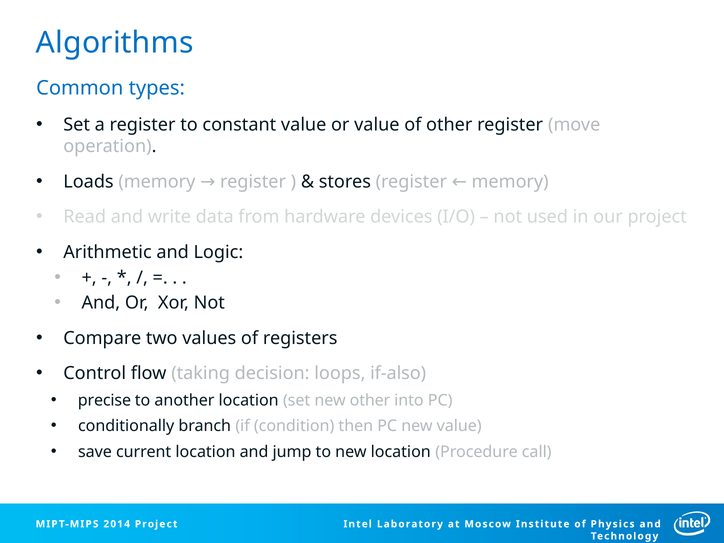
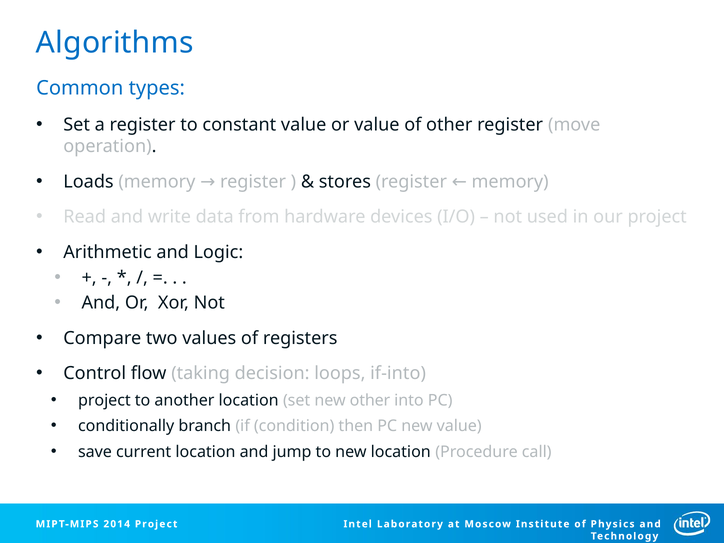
if-also: if-also -> if-into (398, 373)
precise: precise -> project (104, 400)
